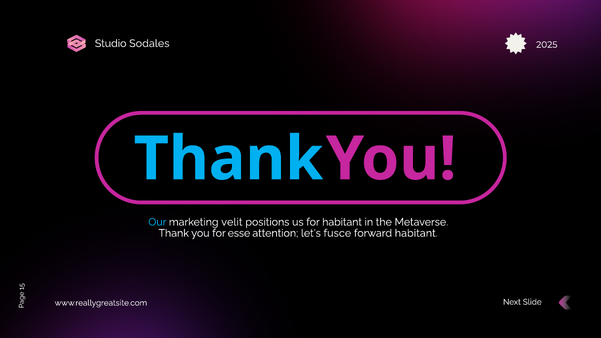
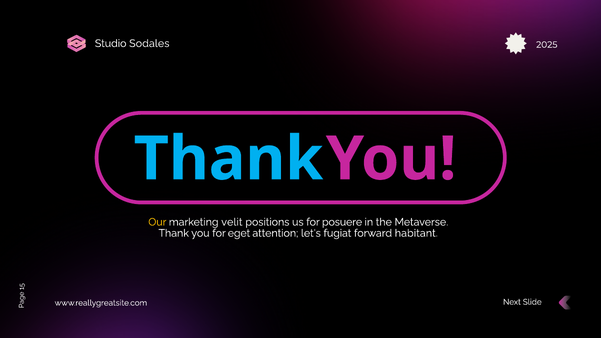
Our colour: light blue -> yellow (157, 222)
for habitant: habitant -> posuere (342, 222)
esse: esse -> eget (239, 233)
fusce: fusce -> fugiat (337, 233)
